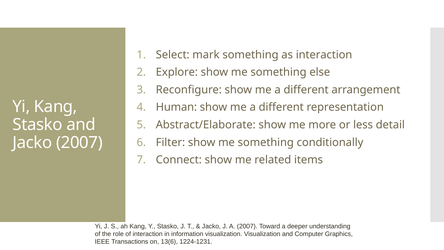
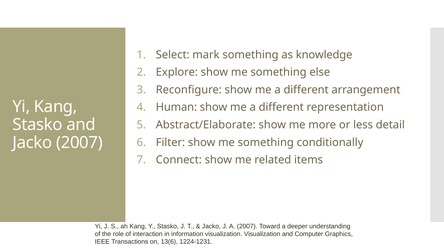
as interaction: interaction -> knowledge (324, 55)
